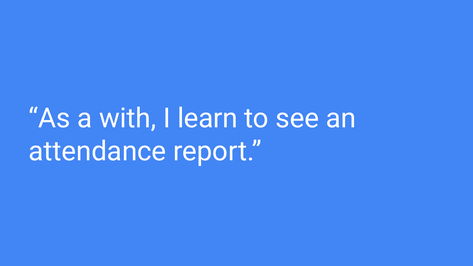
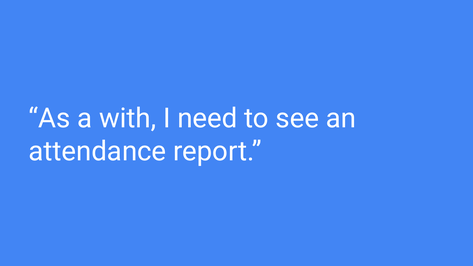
learn: learn -> need (207, 118)
